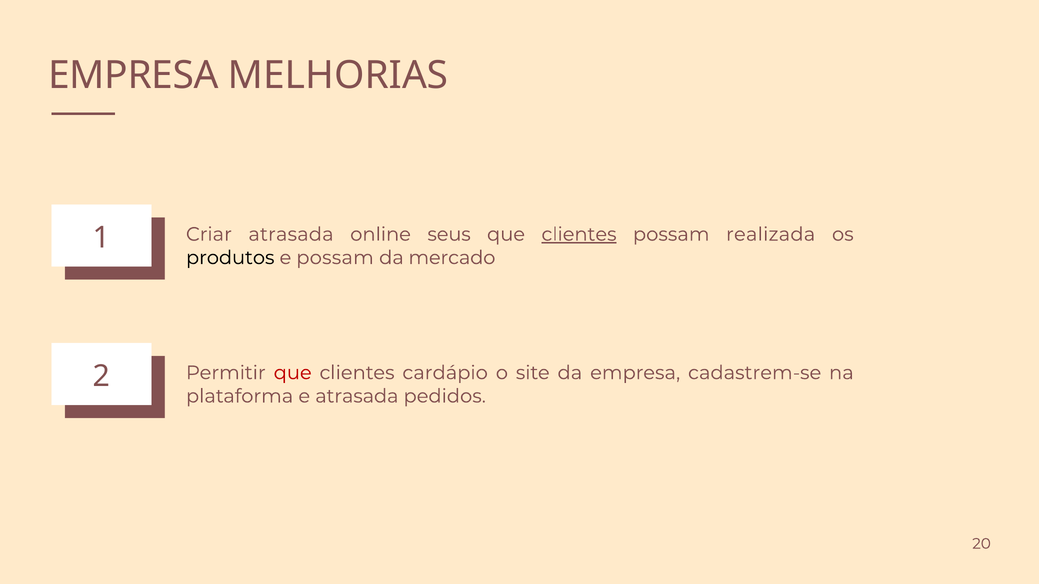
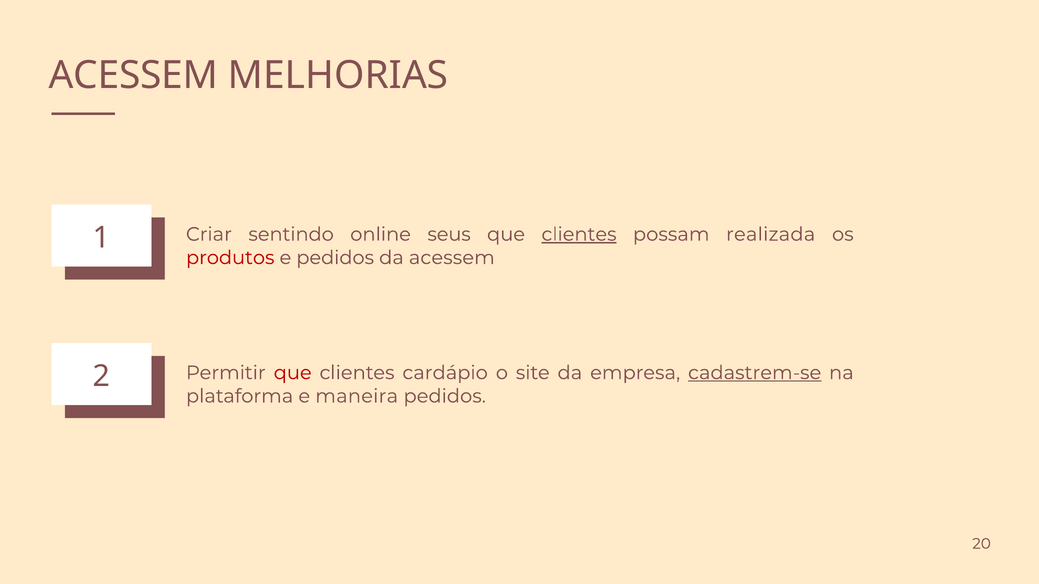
EMPRESA: EMPRESA -> ACESSEM (133, 76)
Criar atrasada: atrasada -> sentindo (291, 234)
produtos colour: black -> red (230, 258)
e possam: possam -> pedidos (335, 258)
da mercado: mercado -> acessem (452, 258)
cadastrem-se underline: none -> present (755, 373)
e atrasada: atrasada -> maneira (357, 396)
